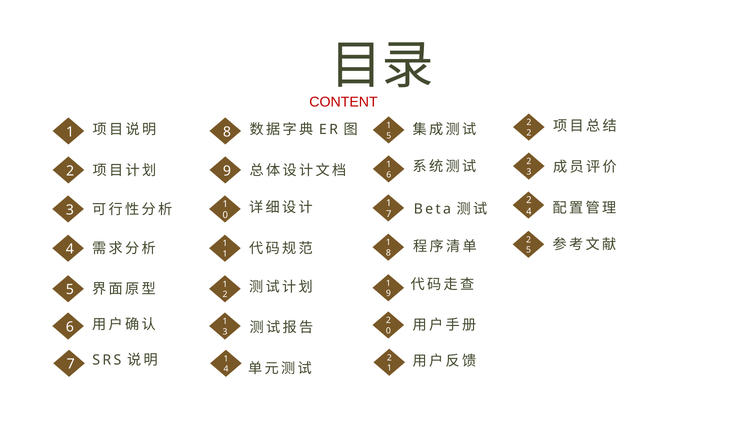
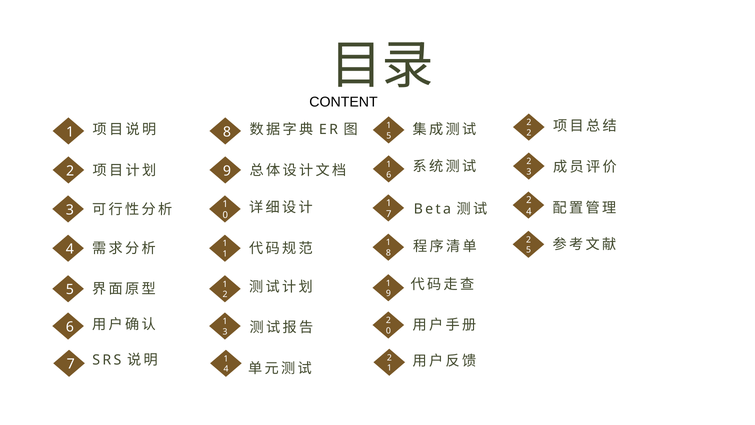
CONTENT colour: red -> black (344, 102)
